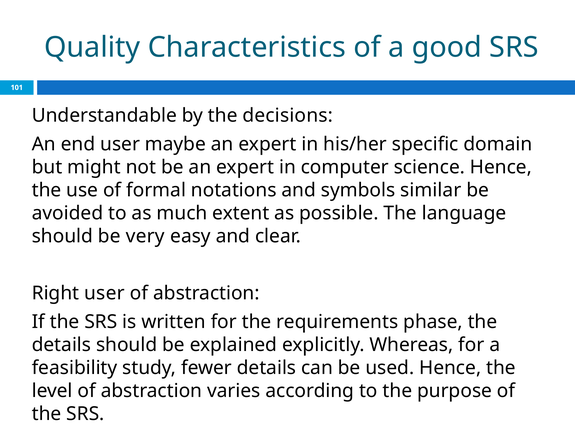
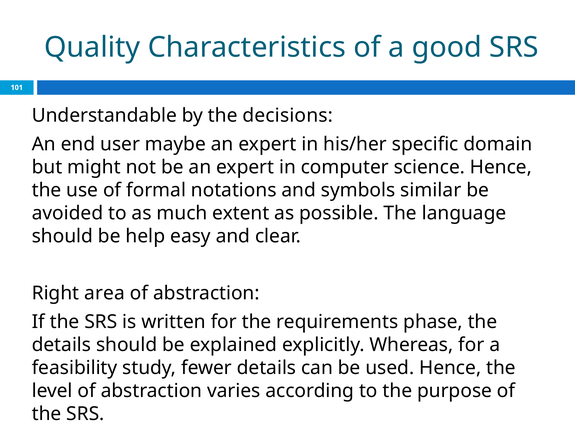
very: very -> help (145, 236)
Right user: user -> area (104, 293)
